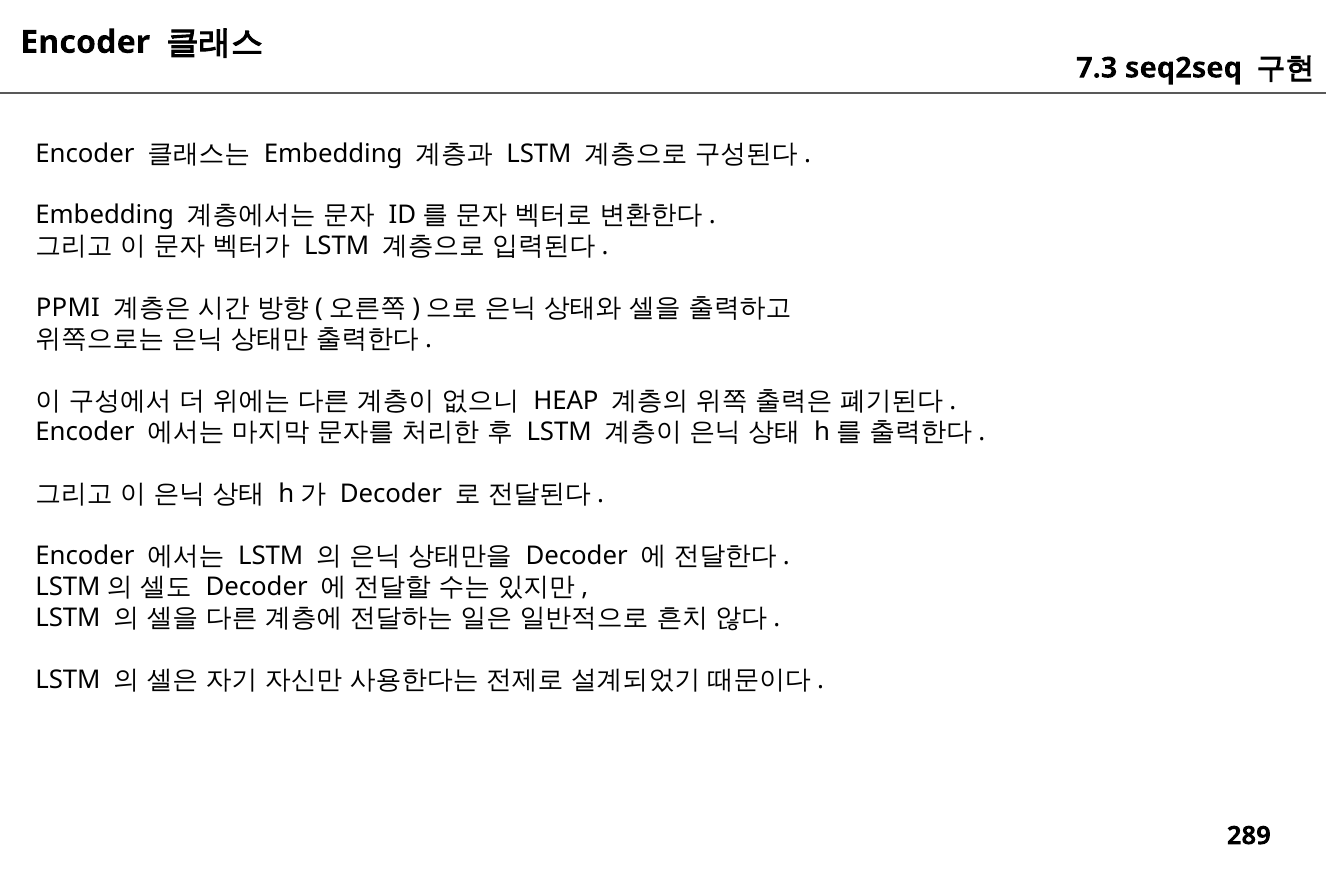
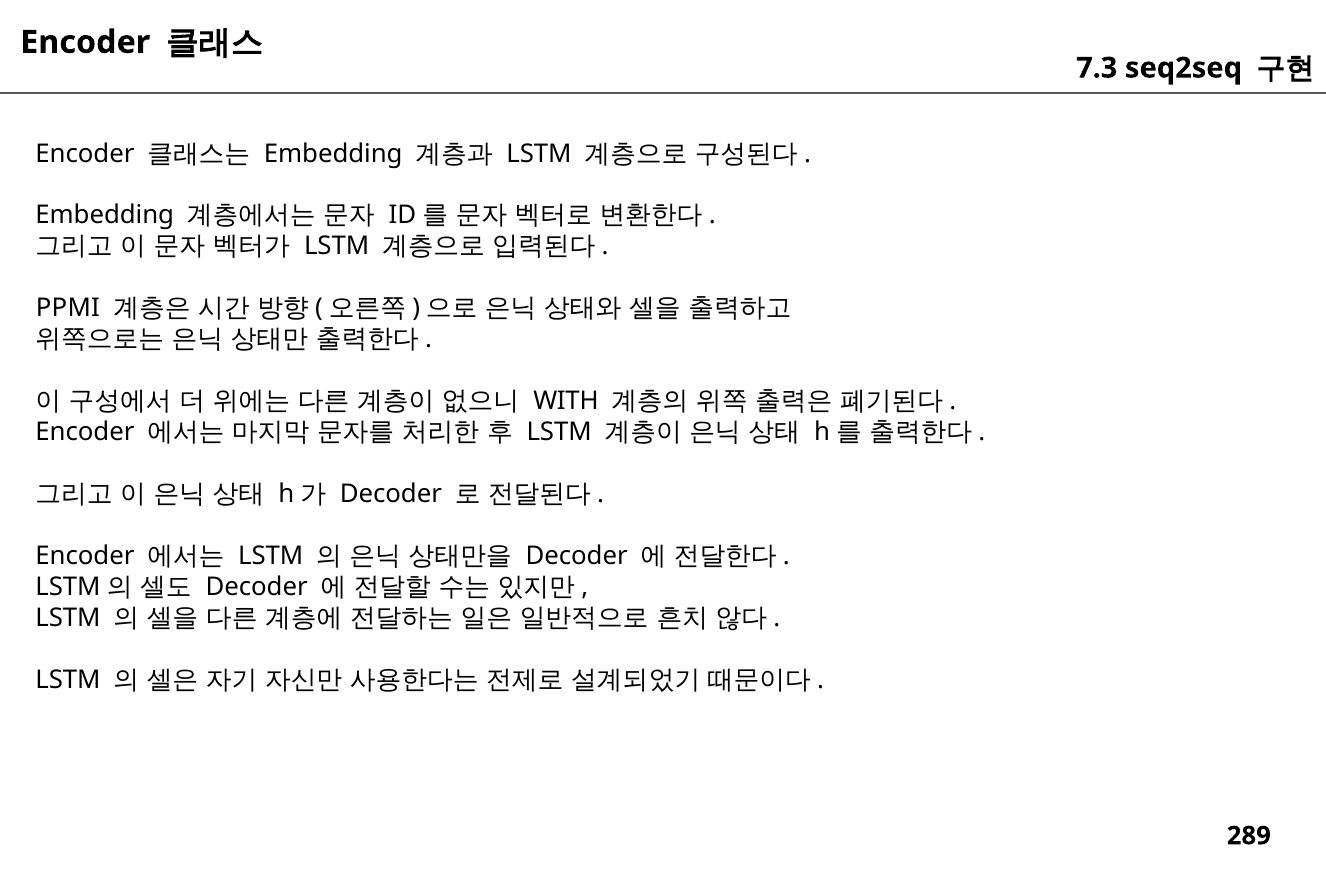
HEAP: HEAP -> WITH (566, 401)
